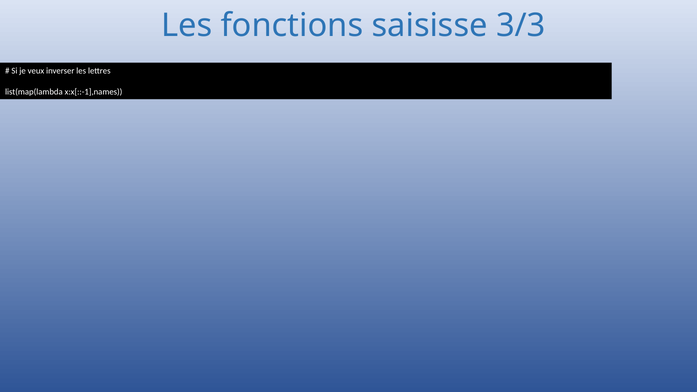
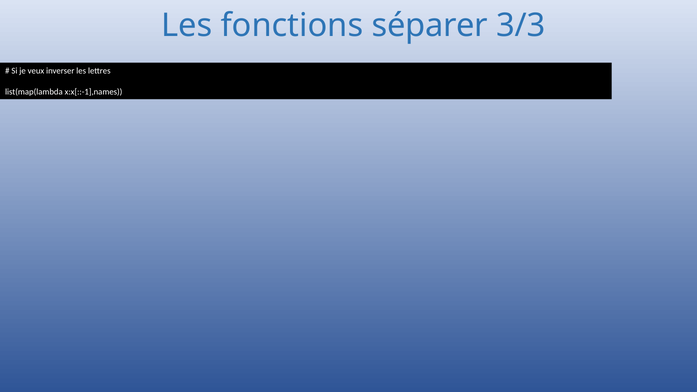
saisisse: saisisse -> séparer (430, 25)
